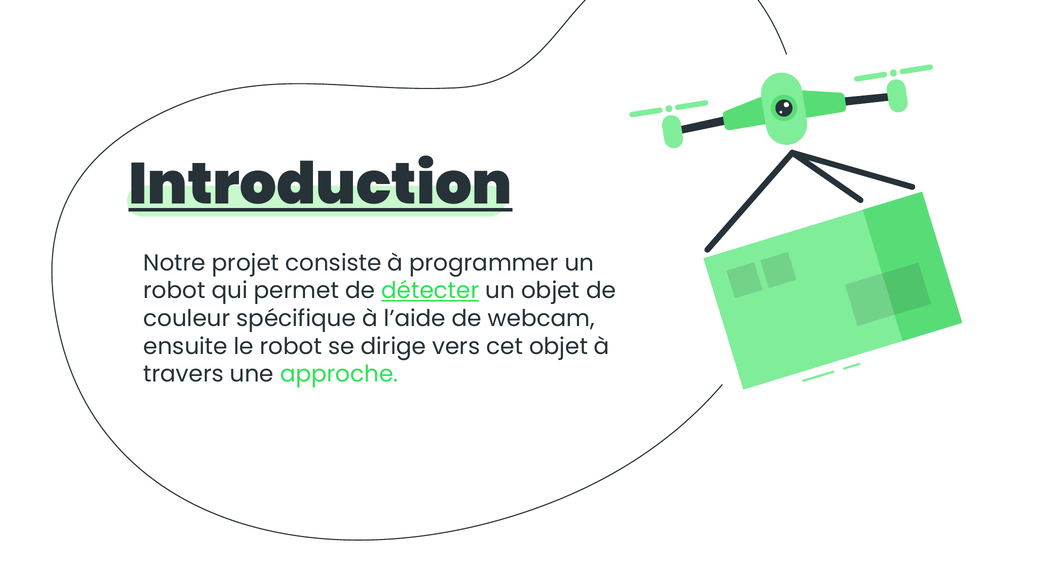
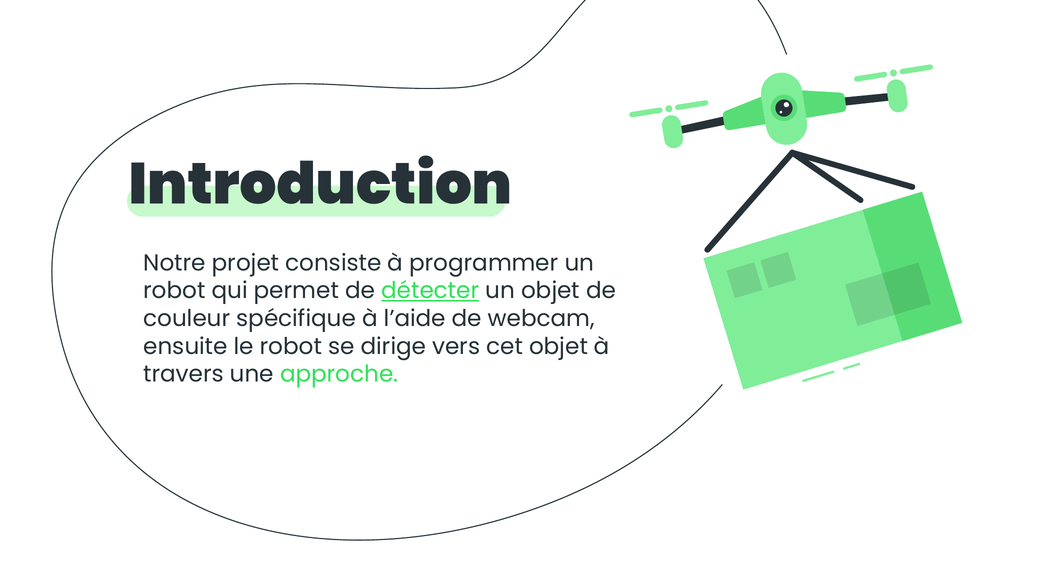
Introduction underline: present -> none (321, 185)
